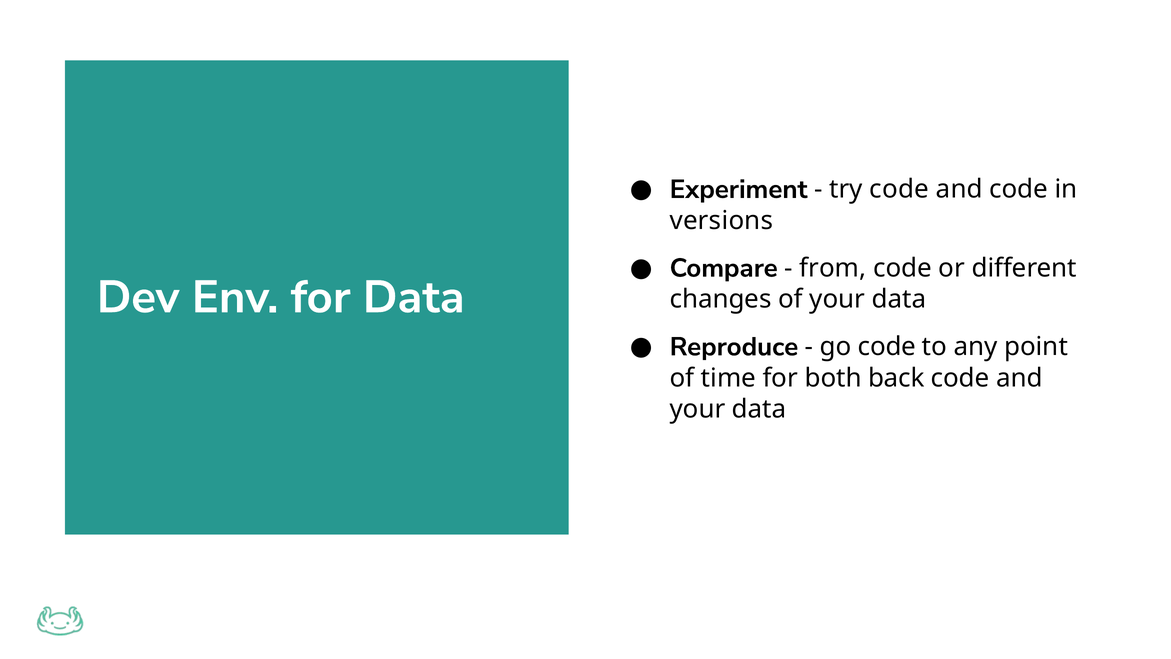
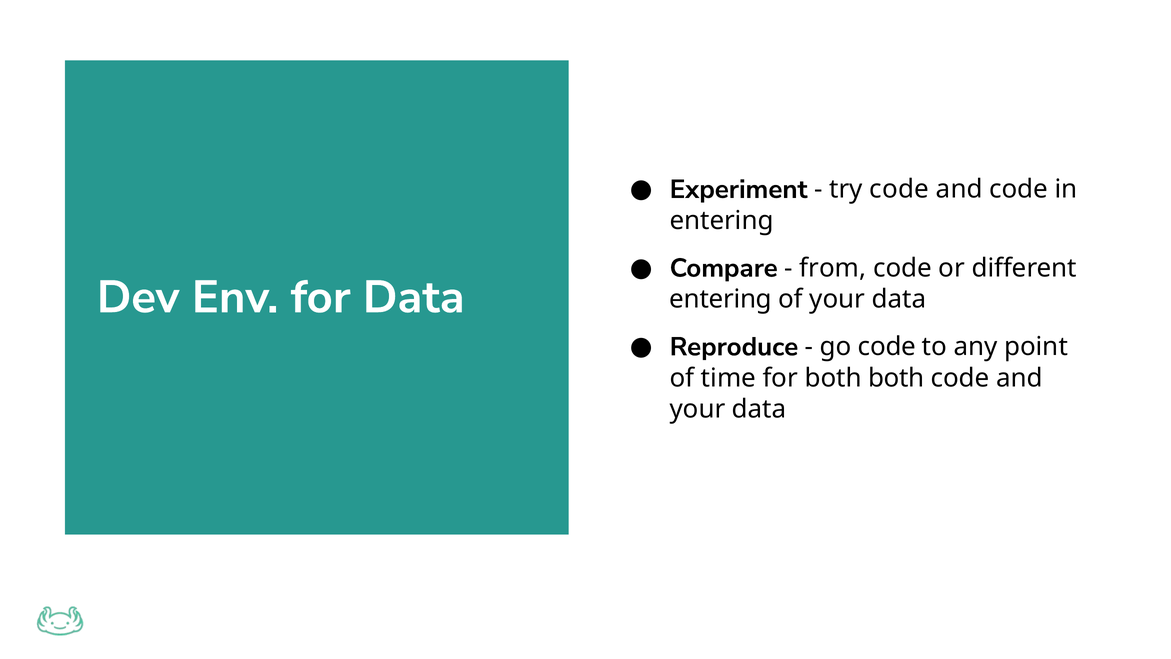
versions: versions -> entering (722, 220)
changes: changes -> entering (721, 299)
both back: back -> both (896, 378)
